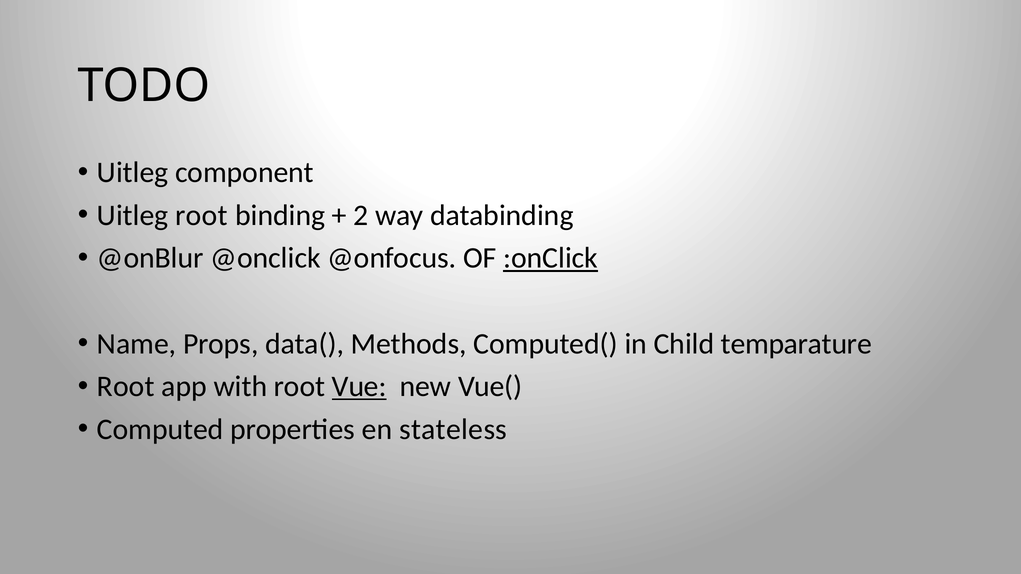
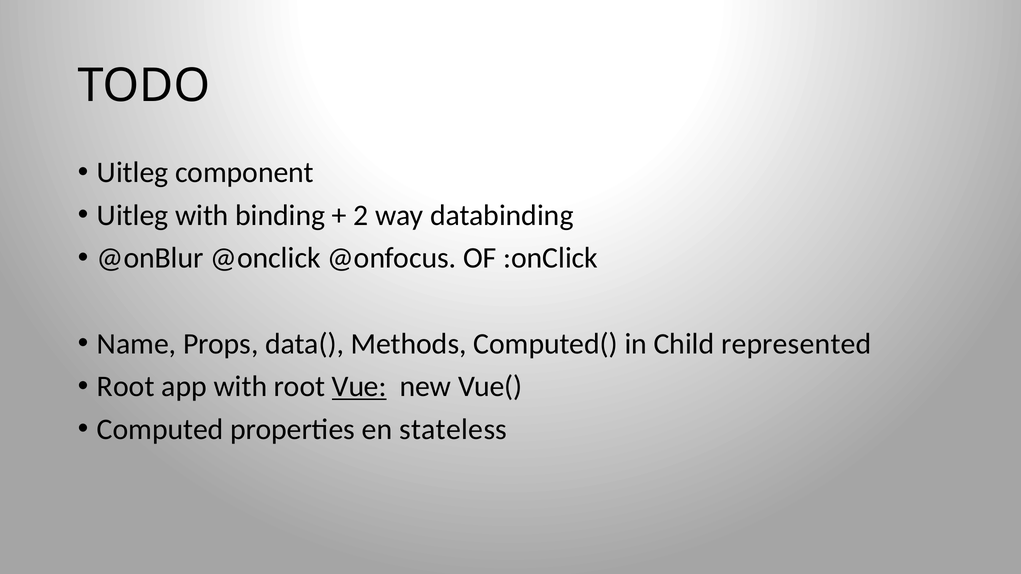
Uitleg root: root -> with (202, 215)
:onClick underline: present -> none (551, 258)
temparature: temparature -> represented (796, 344)
